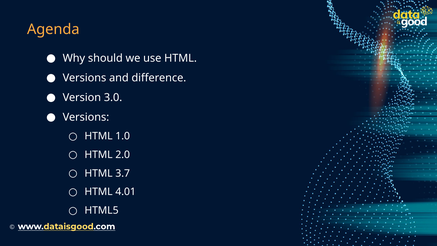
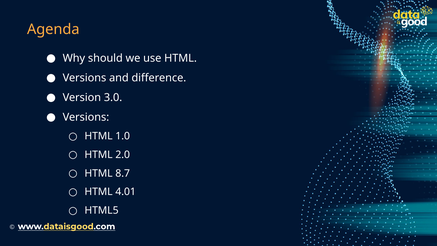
3.7: 3.7 -> 8.7 (123, 173)
